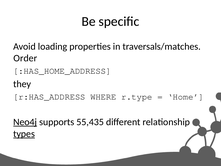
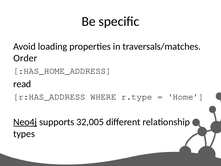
they: they -> read (22, 84)
55,435: 55,435 -> 32,005 (90, 122)
types underline: present -> none (24, 134)
